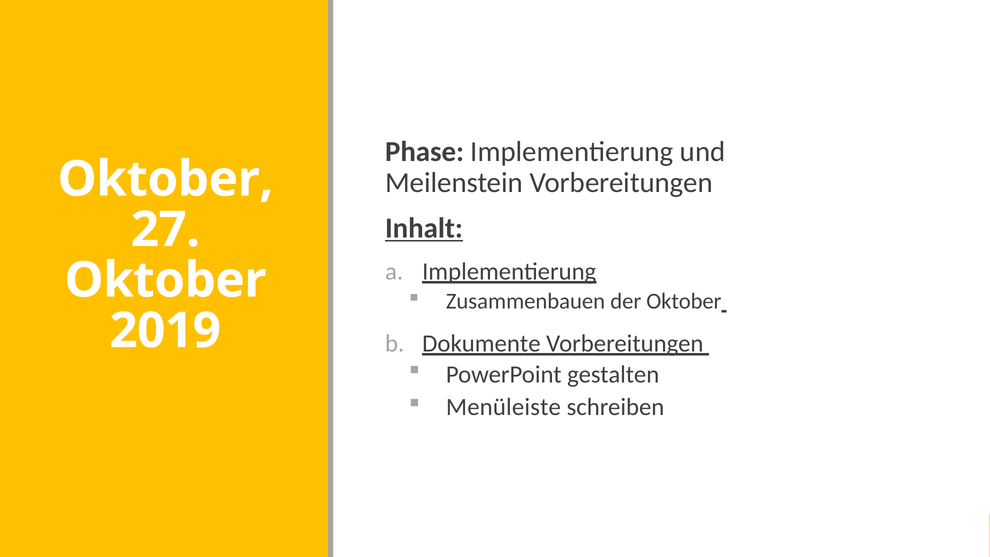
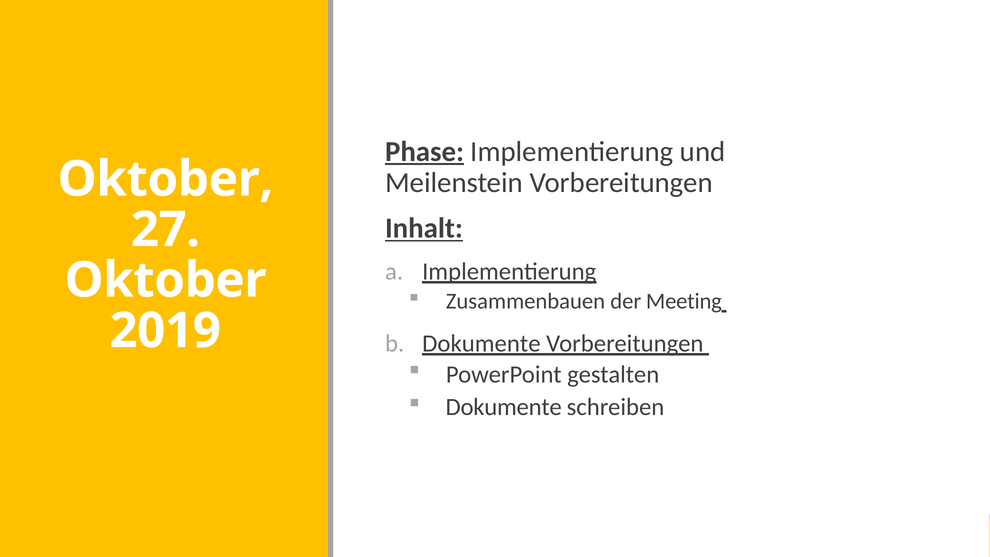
Phase underline: none -> present (425, 151)
der Oktober: Oktober -> Meeting (684, 301)
Menüleiste: Menüleiste -> Dokumente (504, 407)
